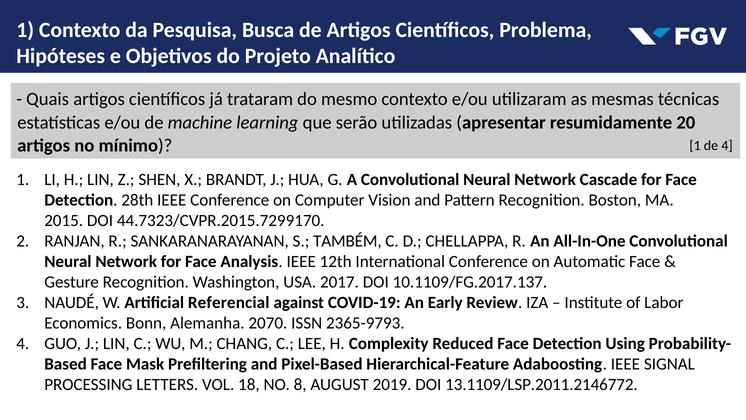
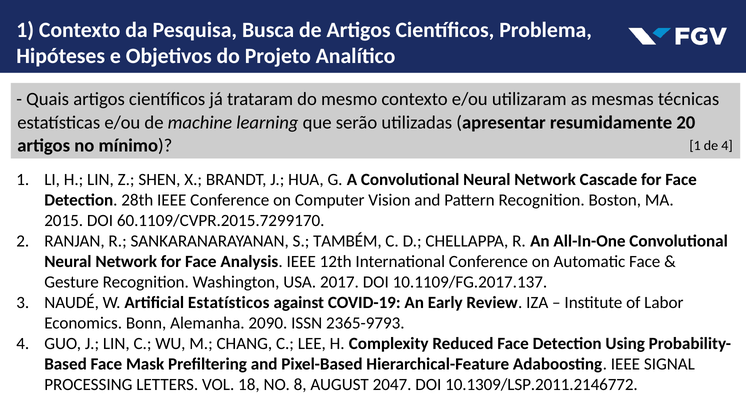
44.7323/CVPR.2015.7299170: 44.7323/CVPR.2015.7299170 -> 60.1109/CVPR.2015.7299170 (221, 220)
Referencial: Referencial -> Estatísticos (229, 302)
2070: 2070 -> 2090 (268, 323)
2019: 2019 -> 2047 (392, 384)
13.1109/LSP.2011.2146772: 13.1109/LSP.2011.2146772 -> 10.1309/LSP.2011.2146772 (541, 384)
